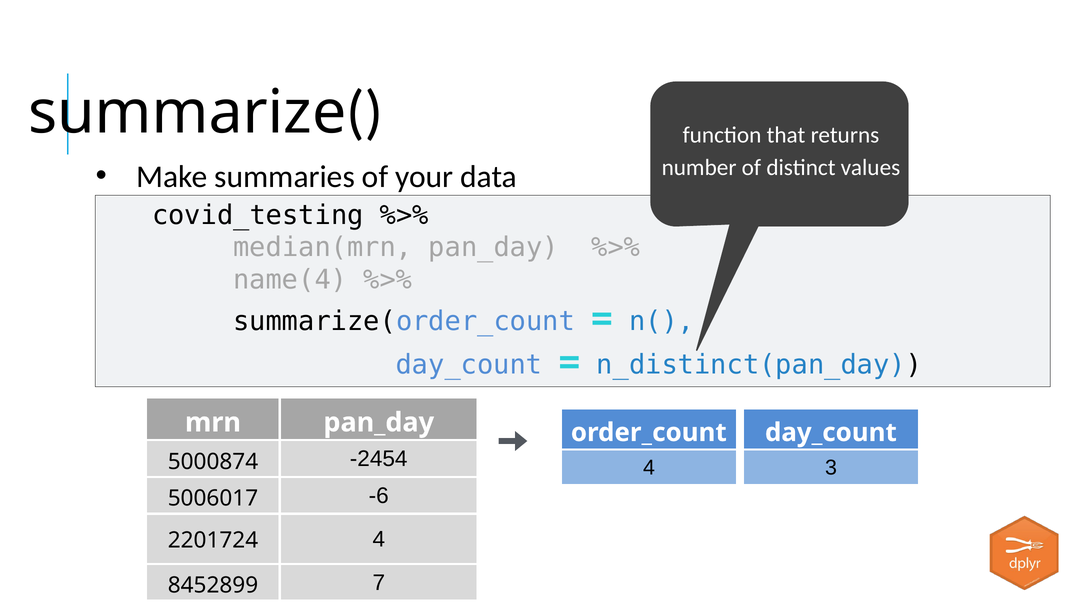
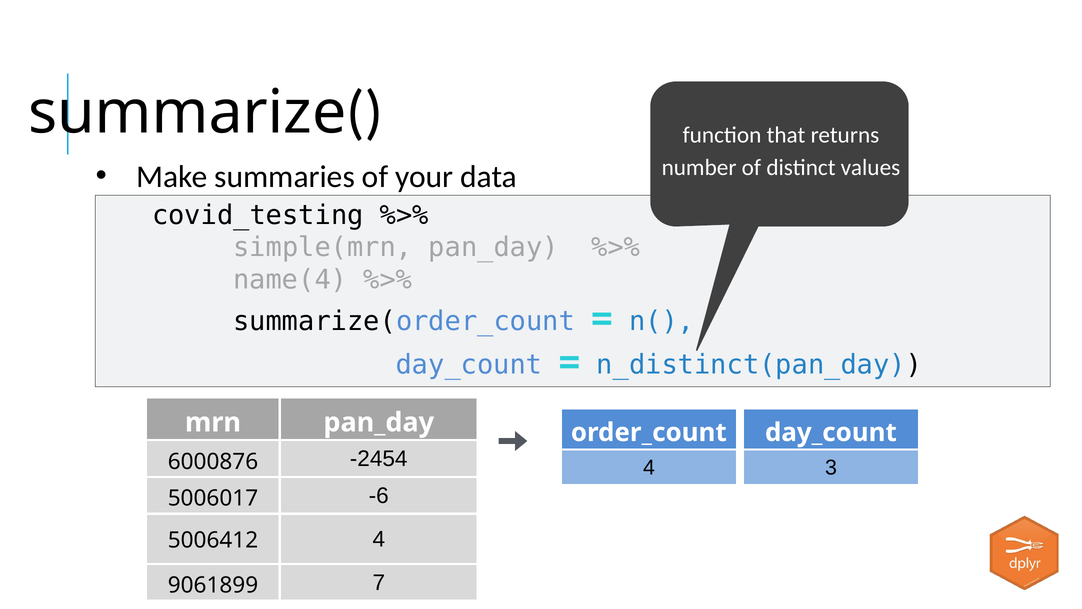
median(mrn: median(mrn -> simple(mrn (323, 247)
5000874: 5000874 -> 6000876 (213, 461)
2201724: 2201724 -> 5006412 (213, 540)
8452899: 8452899 -> 9061899 (213, 585)
